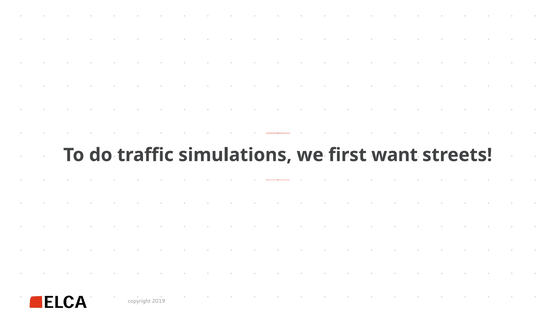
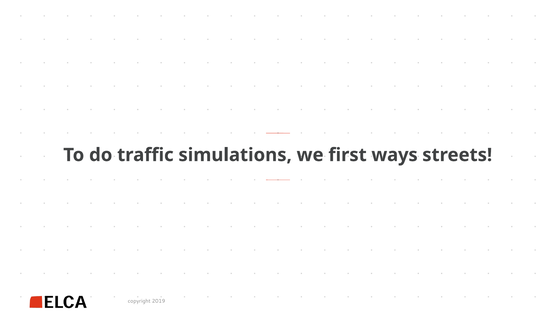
want: want -> ways (395, 155)
